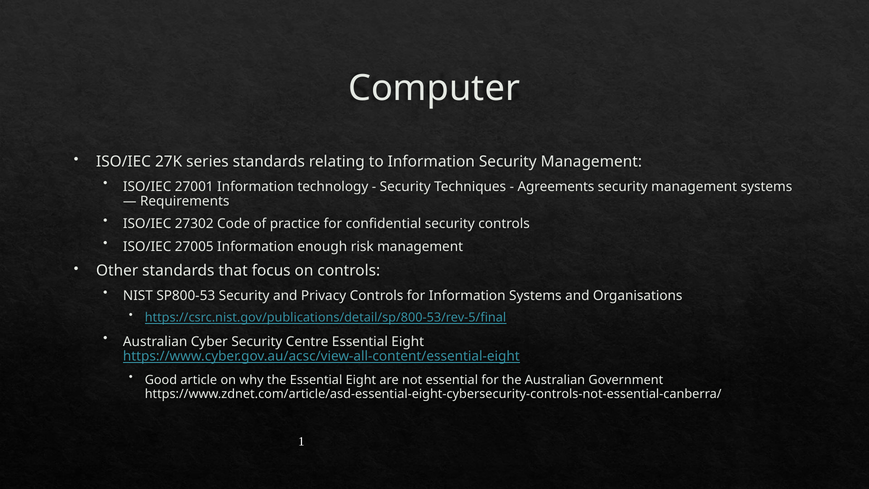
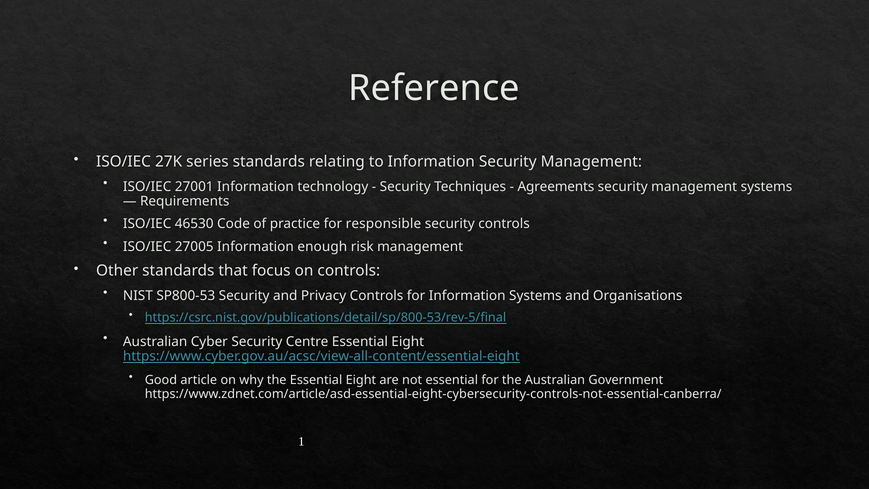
Computer: Computer -> Reference (434, 88)
27302: 27302 -> 46530 (194, 224)
confidential: confidential -> responsible (383, 224)
